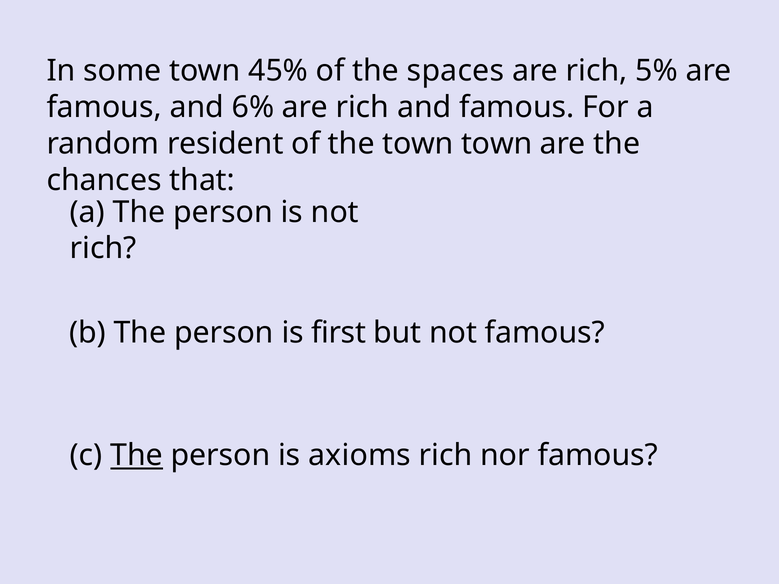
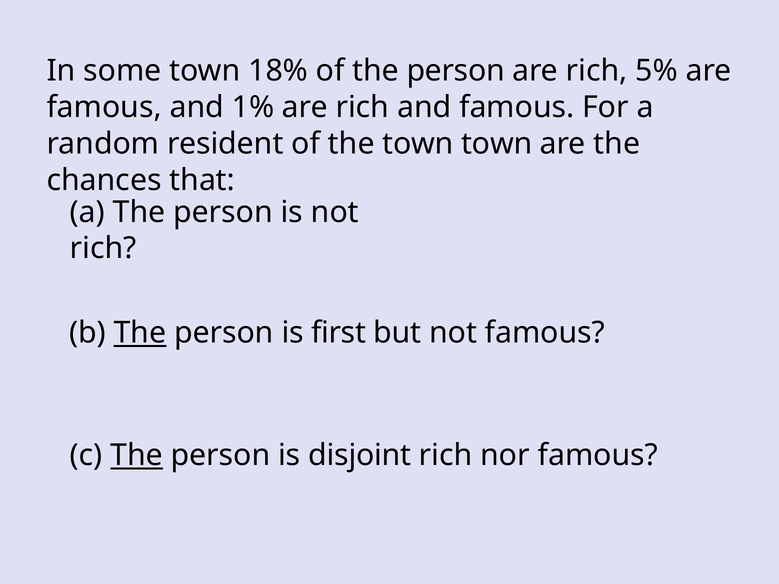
45%: 45% -> 18% (278, 71)
of the spaces: spaces -> person (456, 71)
6%: 6% -> 1% (253, 107)
The underline: none -> present (140, 333)
axioms: axioms -> disjoint (360, 456)
